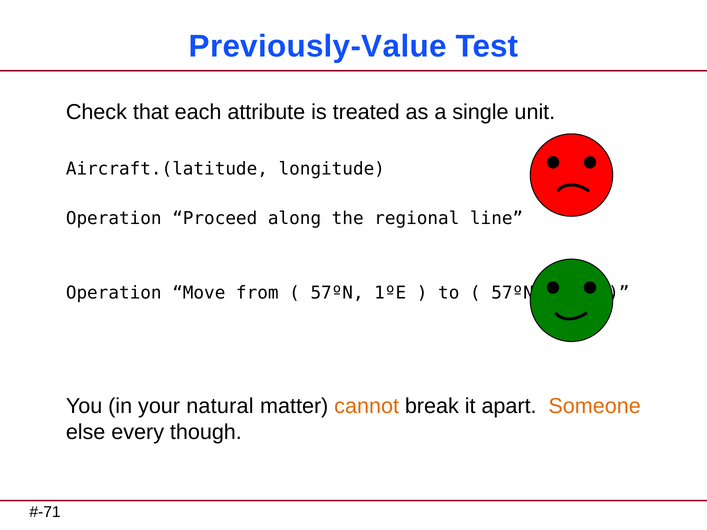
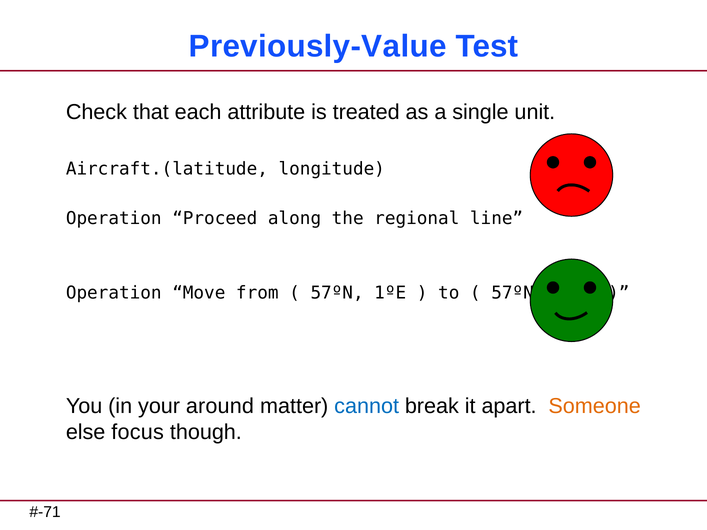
natural: natural -> around (220, 406)
cannot colour: orange -> blue (367, 406)
every: every -> focus (138, 432)
